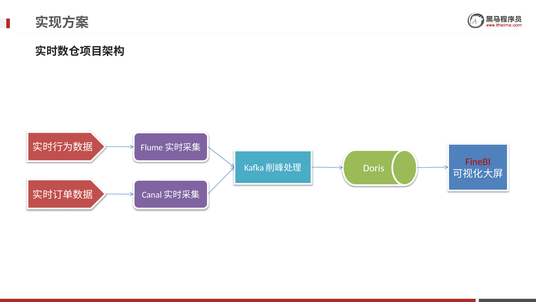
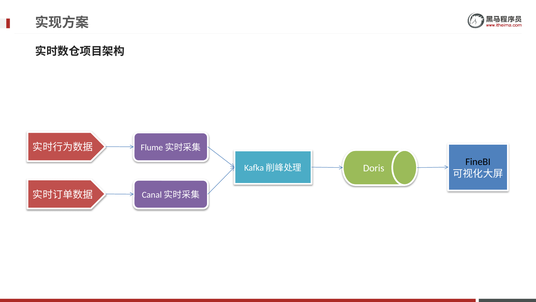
FineBI colour: red -> black (478, 162)
